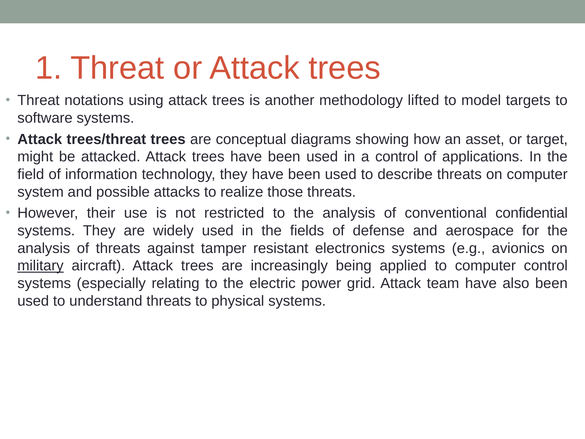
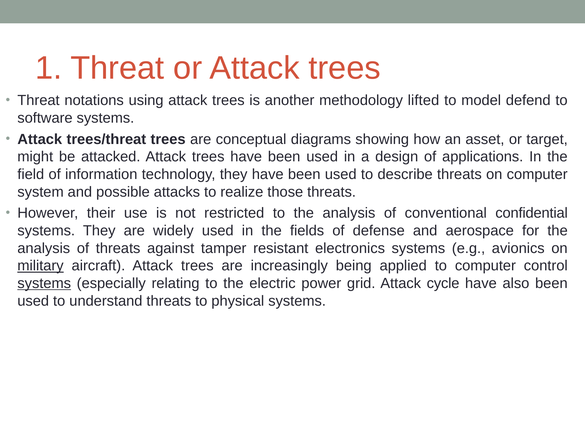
targets: targets -> defend (528, 100)
a control: control -> design (397, 157)
systems underline: none -> present (44, 283)
team: team -> cycle (443, 283)
